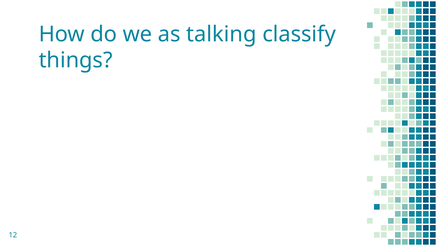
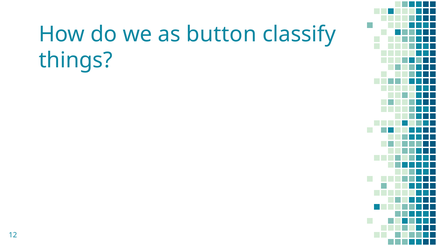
talking: talking -> button (221, 34)
